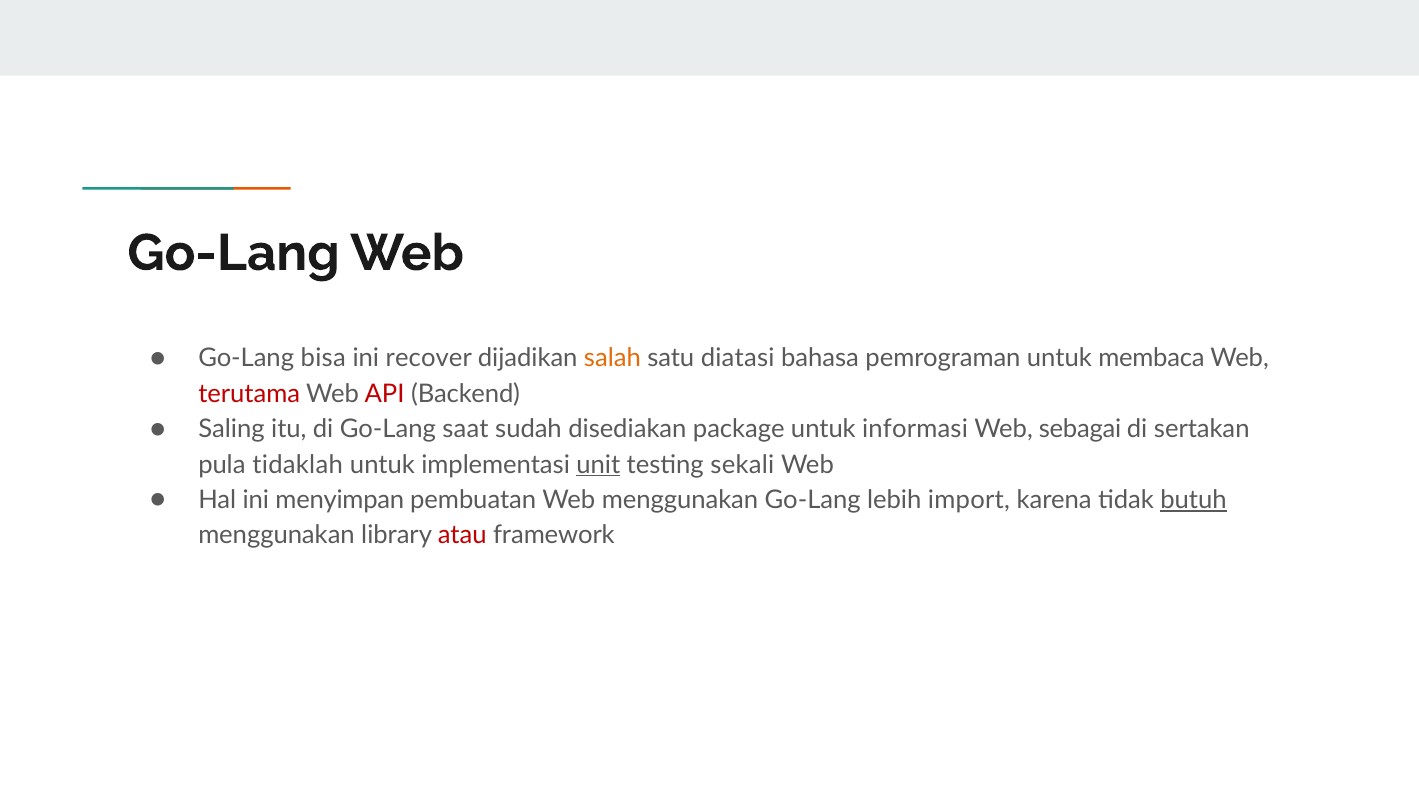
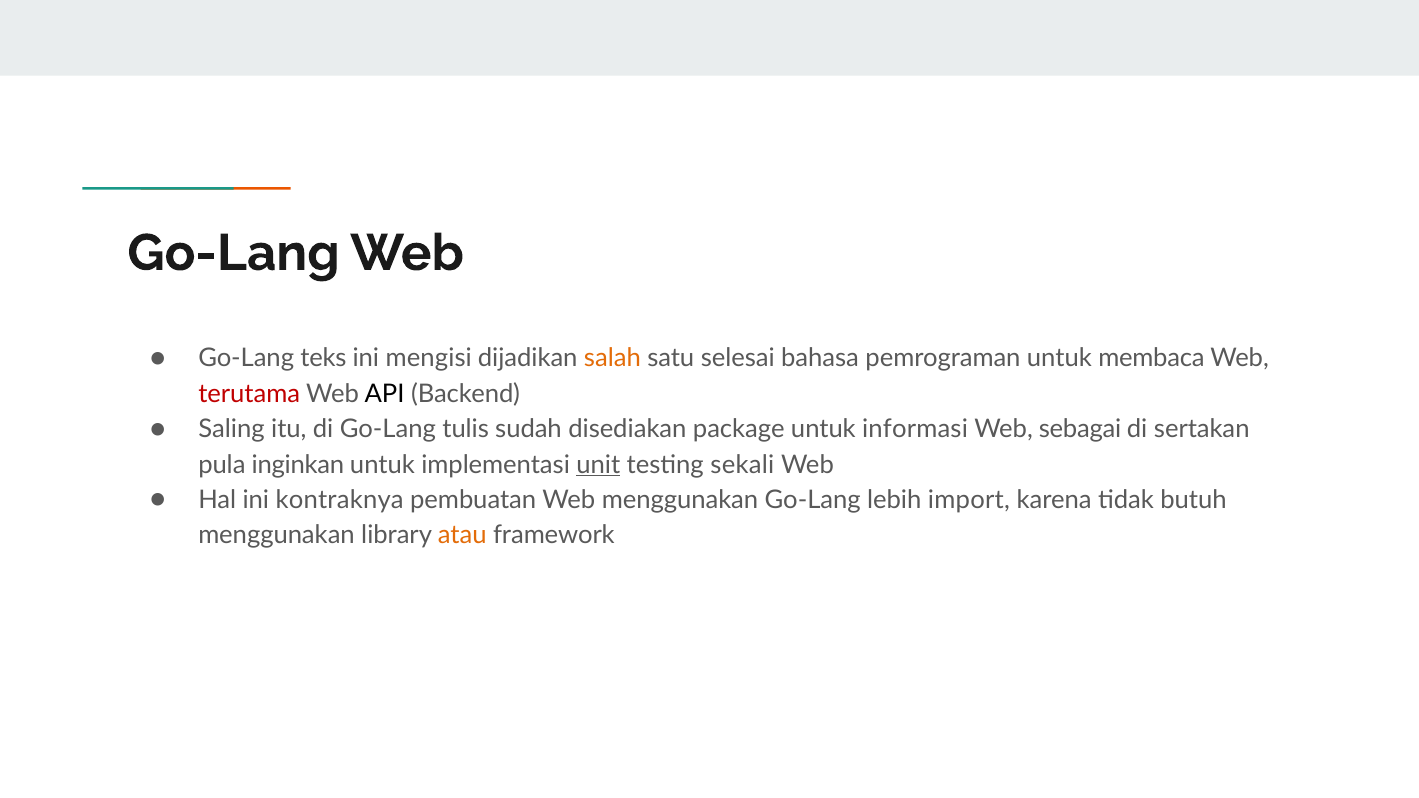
bisa: bisa -> teks (324, 359)
recover: recover -> mengisi (429, 359)
diatasi: diatasi -> selesai (738, 359)
API colour: red -> black (385, 394)
saat: saat -> tulis (466, 429)
tidaklah: tidaklah -> inginkan (298, 465)
menyimpan: menyimpan -> kontraknya (340, 500)
butuh underline: present -> none (1194, 500)
atau colour: red -> orange (462, 535)
